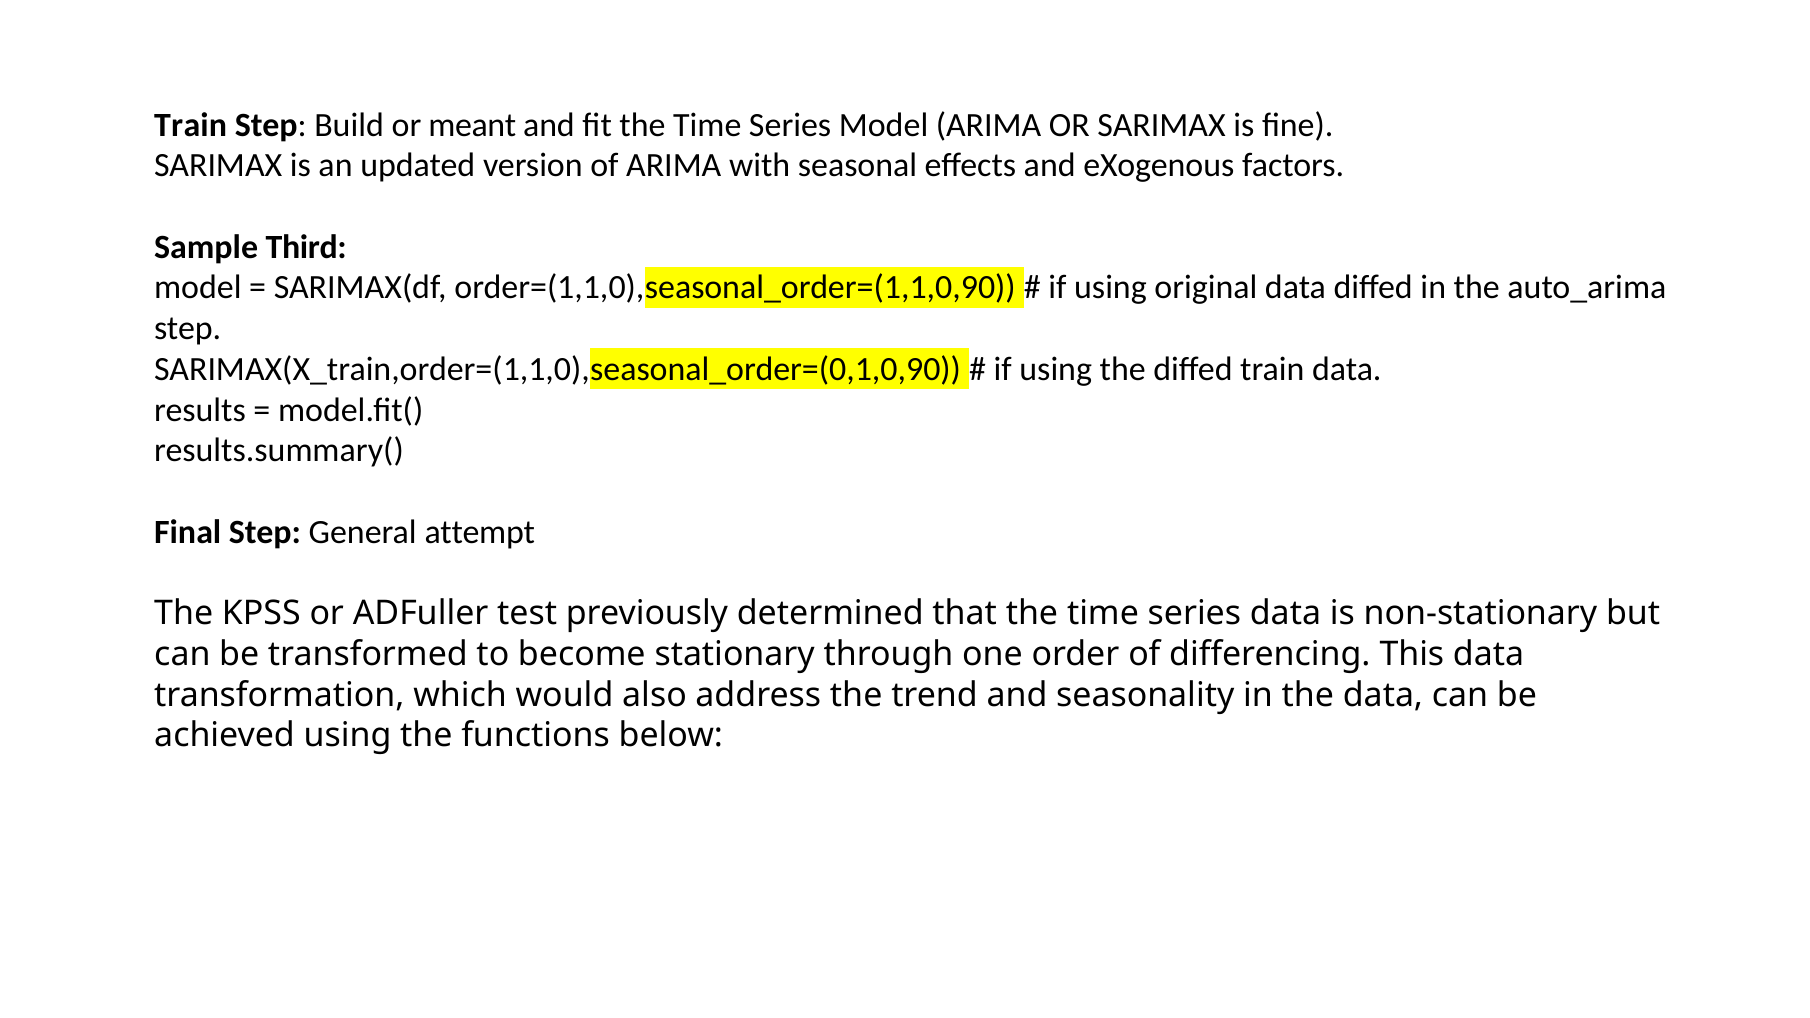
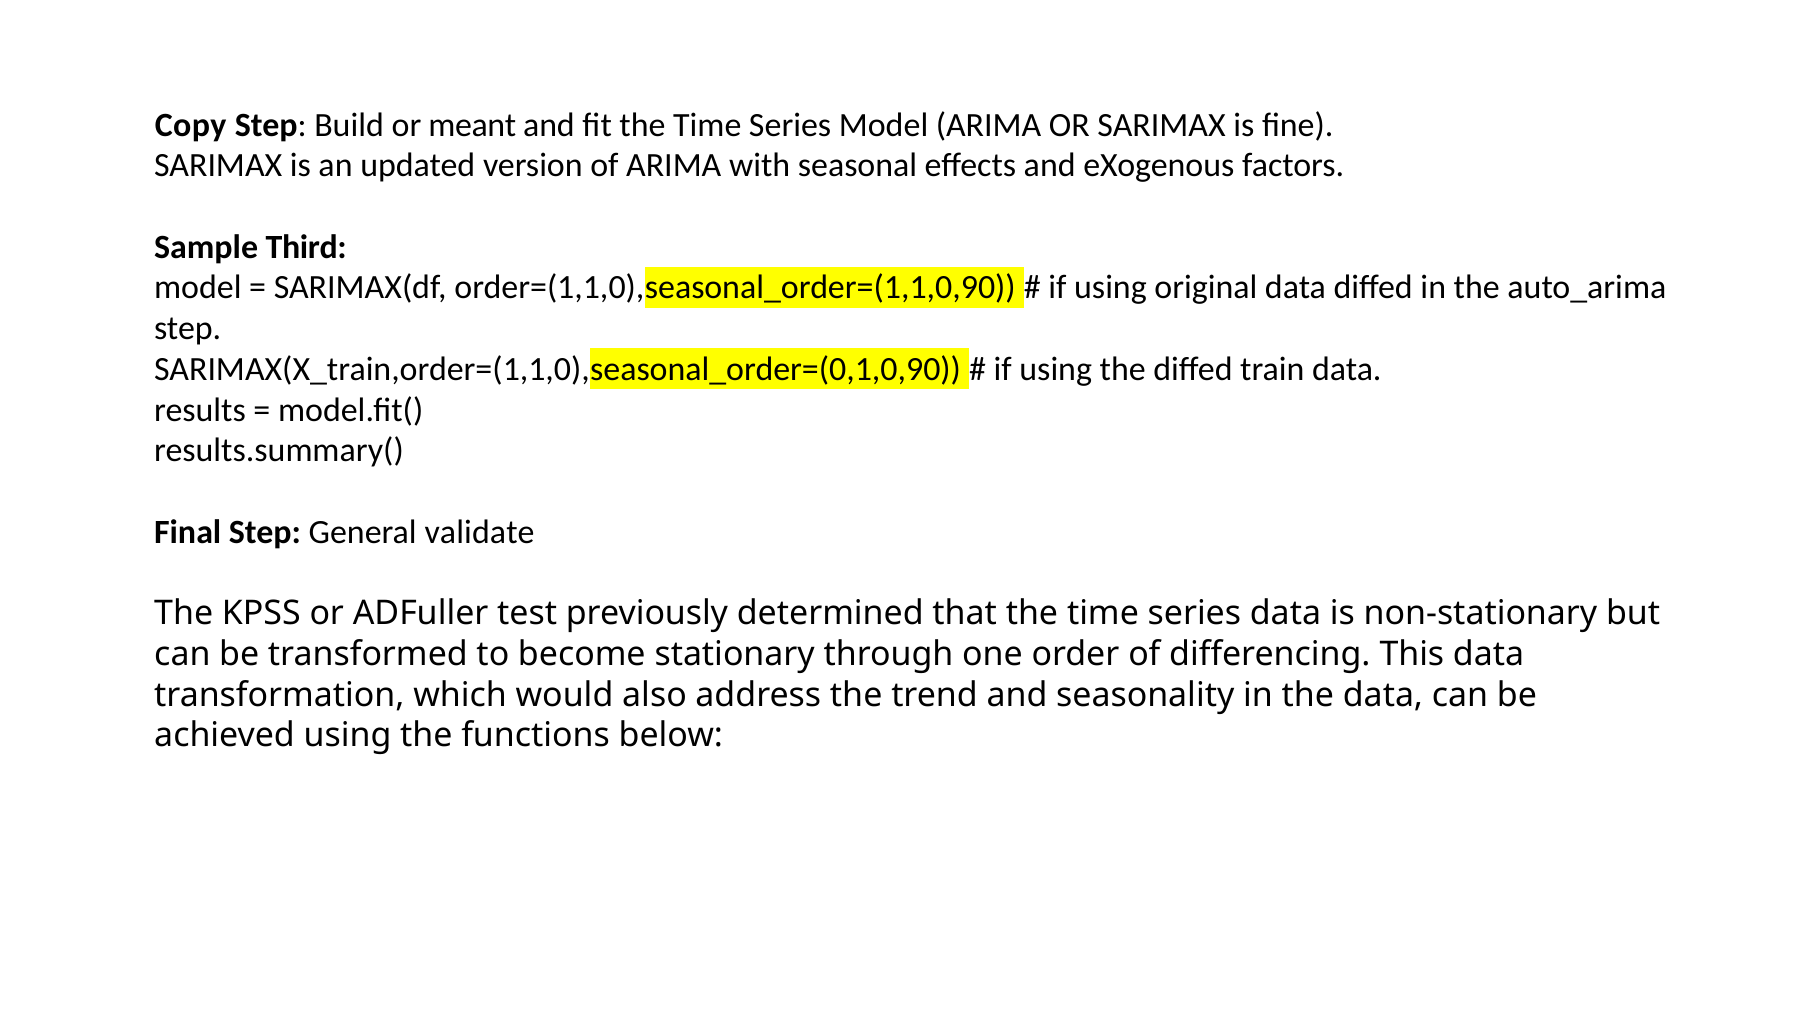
Train: Train -> Copy (191, 125)
attempt: attempt -> validate (480, 532)
